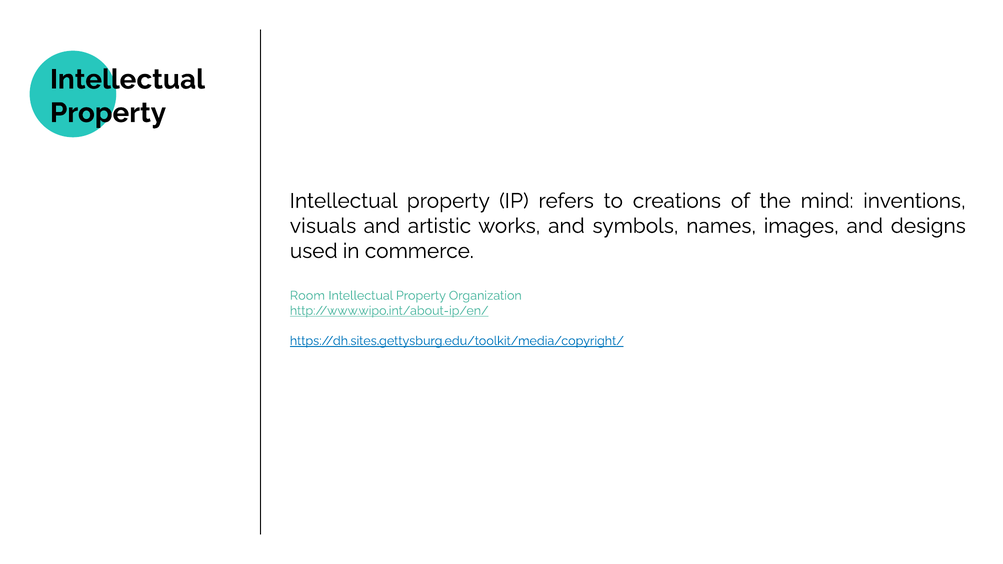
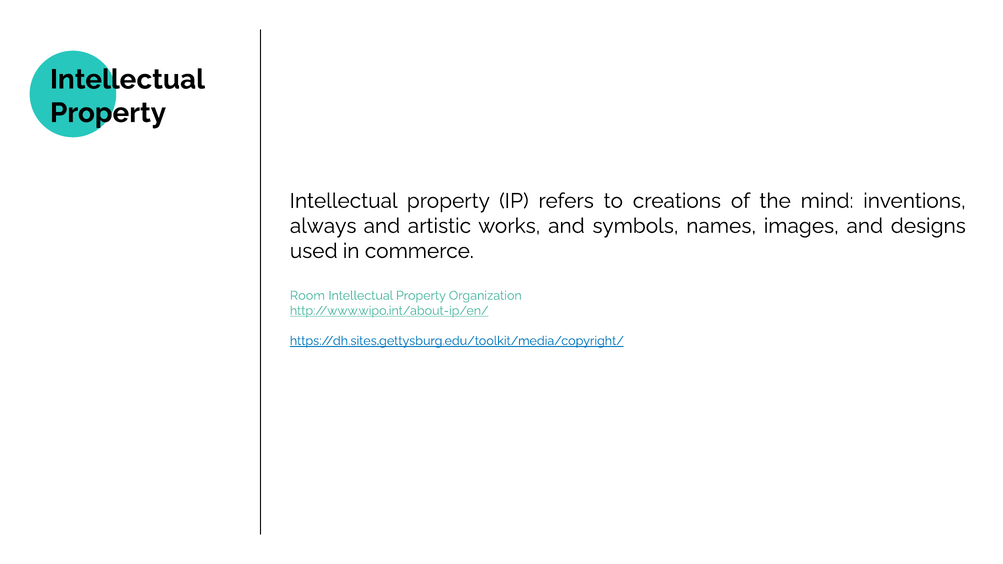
visuals: visuals -> always (323, 226)
